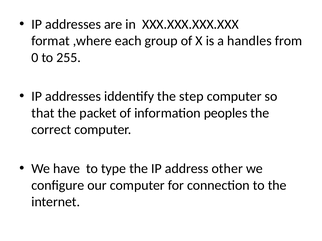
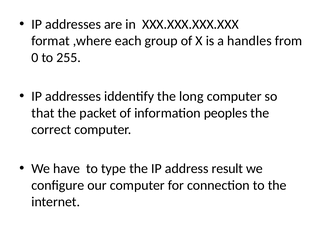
step: step -> long (191, 97)
other: other -> result (227, 169)
